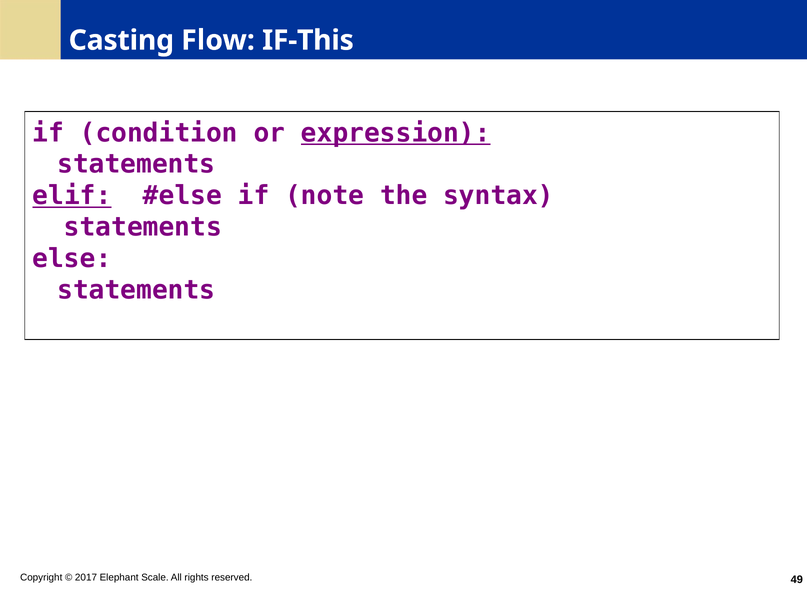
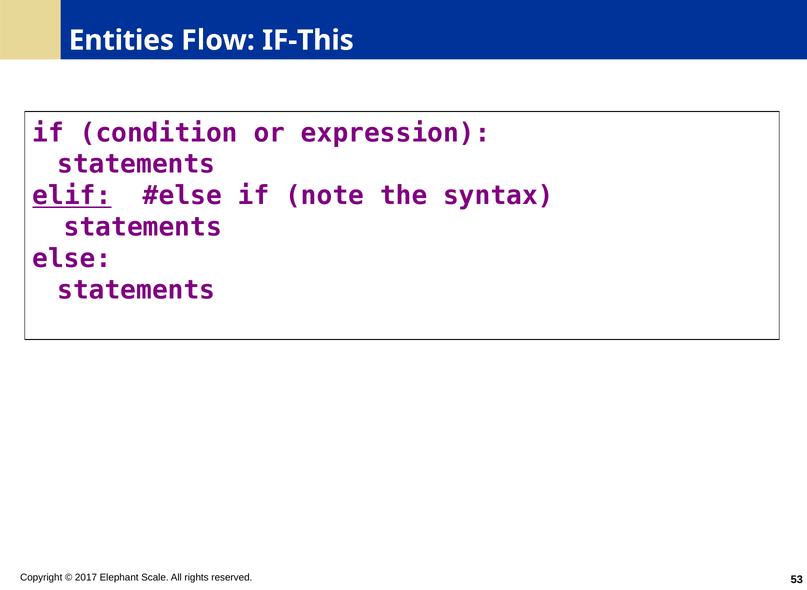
Casting: Casting -> Entities (121, 40)
expression underline: present -> none (396, 133)
49: 49 -> 53 (797, 580)
